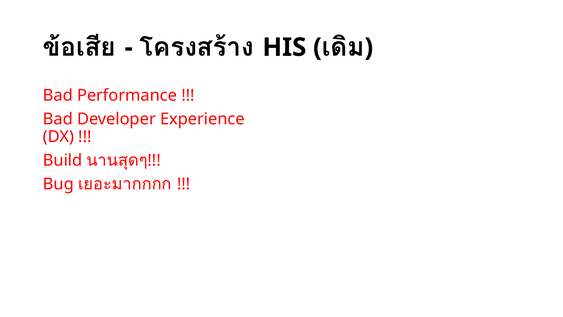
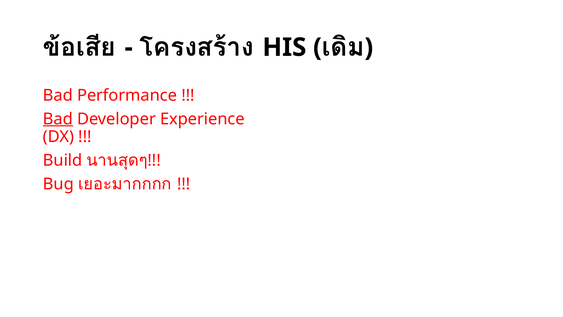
Bad underline: none -> present (58, 119)
